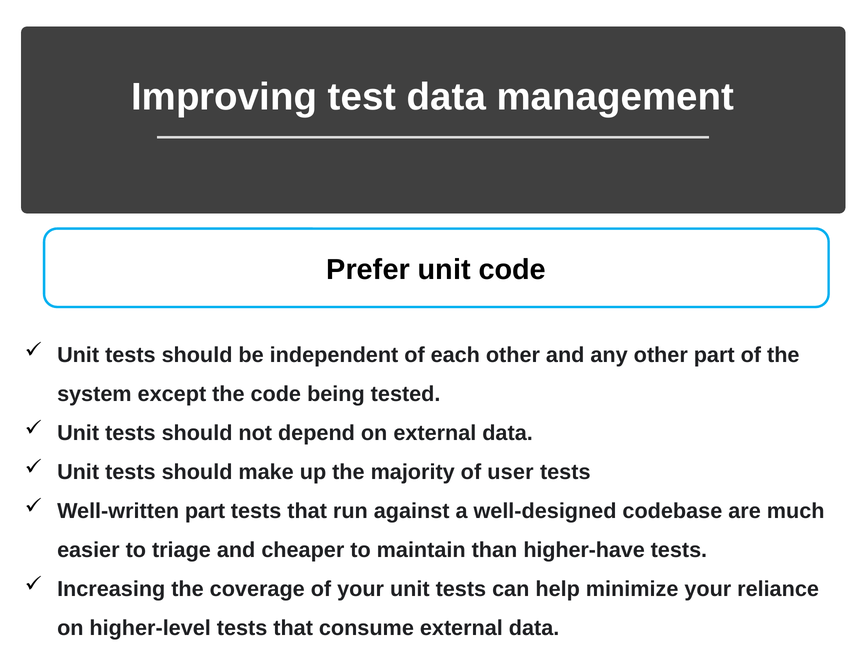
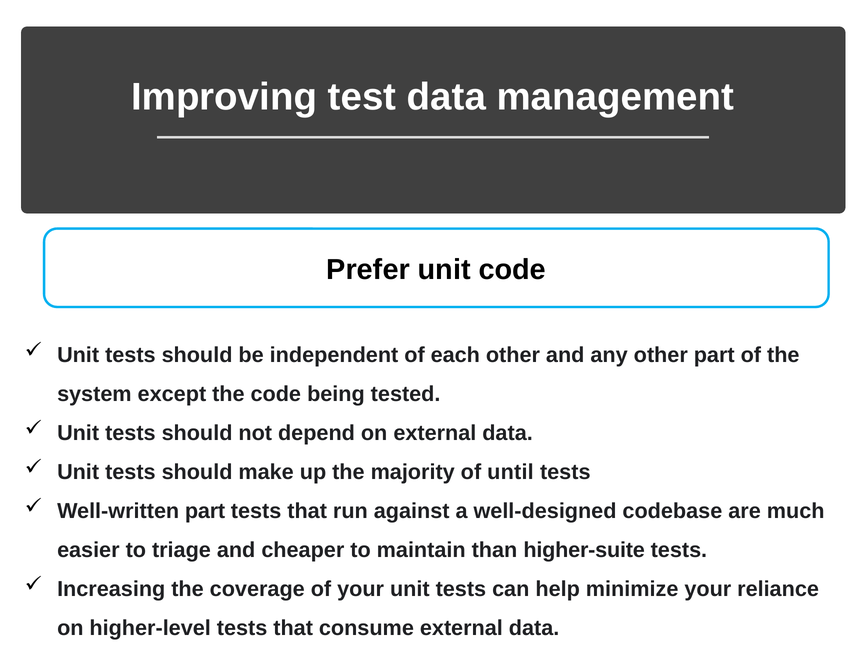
user: user -> until (510, 472)
higher-have: higher-have -> higher-suite (584, 550)
